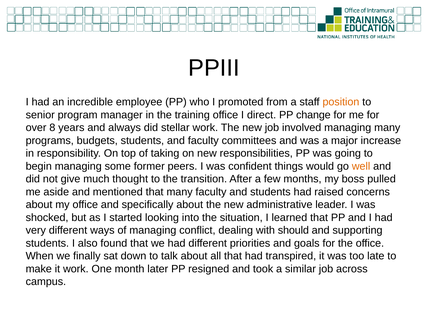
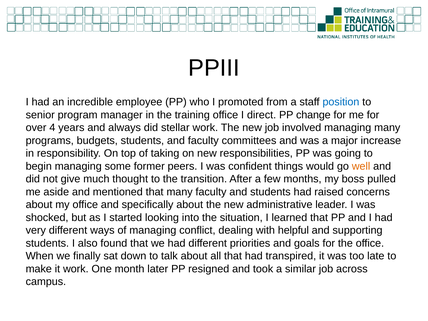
position colour: orange -> blue (341, 102)
8: 8 -> 4 (52, 128)
should: should -> helpful (293, 230)
